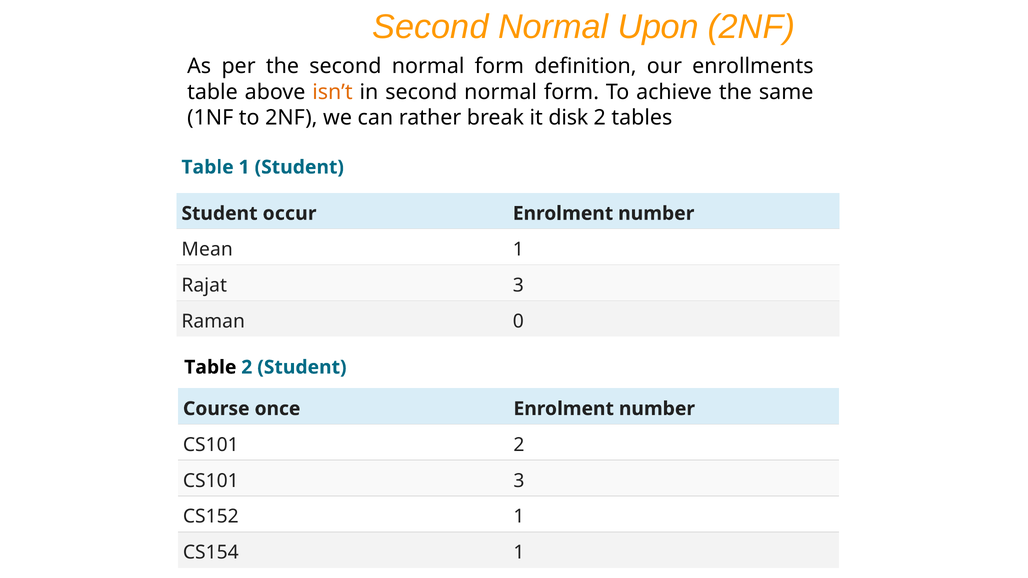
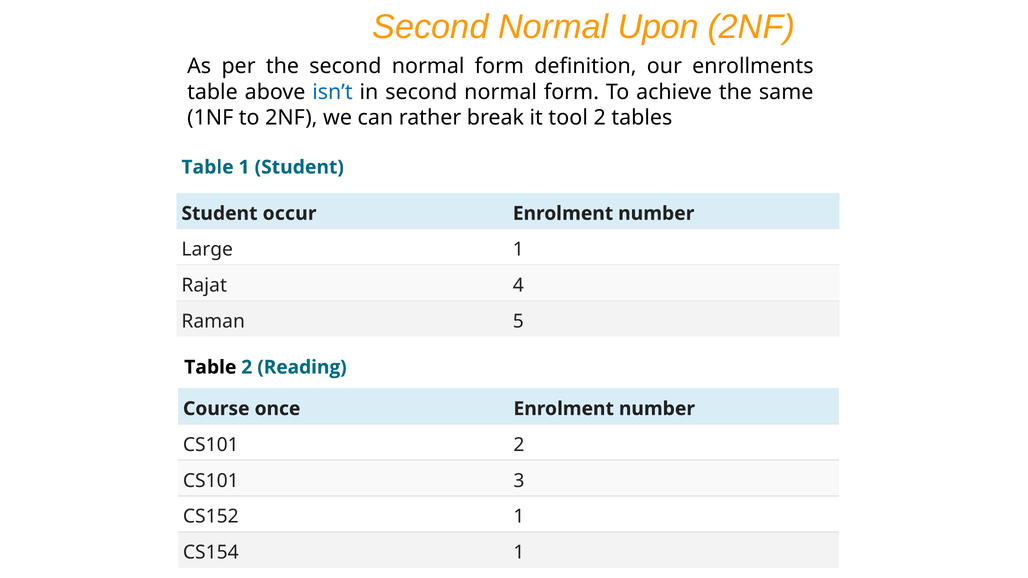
isn’t colour: orange -> blue (332, 92)
disk: disk -> tool (568, 118)
Mean: Mean -> Large (207, 250)
Rajat 3: 3 -> 4 (518, 286)
0: 0 -> 5 (518, 321)
2 Student: Student -> Reading (302, 367)
